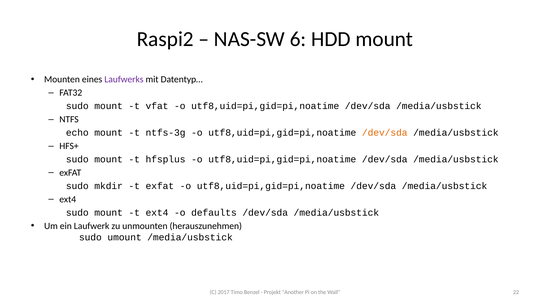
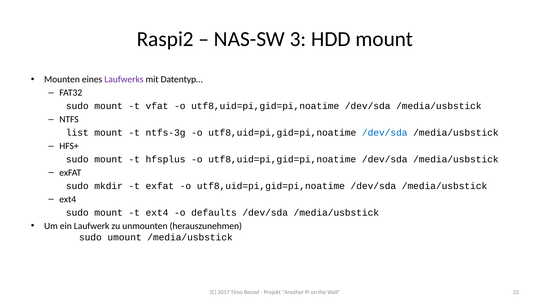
6: 6 -> 3 (298, 39)
echo: echo -> list (77, 133)
/dev/sda colour: orange -> blue (385, 133)
